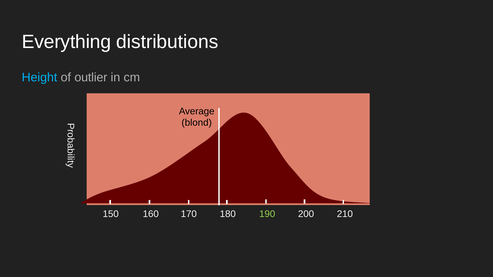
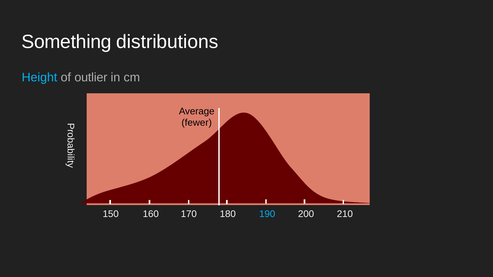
Everything: Everything -> Something (66, 42)
blond: blond -> fewer (197, 123)
190 colour: light green -> light blue (267, 214)
